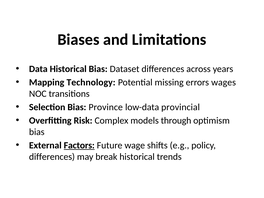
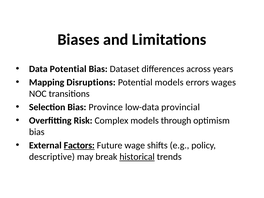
Data Historical: Historical -> Potential (68, 69)
Technology: Technology -> Disruptions (91, 82)
Potential missing: missing -> models (169, 82)
differences: differences -> descriptive (52, 157)
historical underline: none -> present (137, 157)
